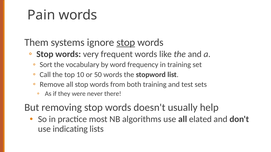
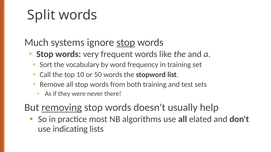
Pain: Pain -> Split (41, 15)
Them: Them -> Much (36, 43)
removing underline: none -> present (62, 108)
